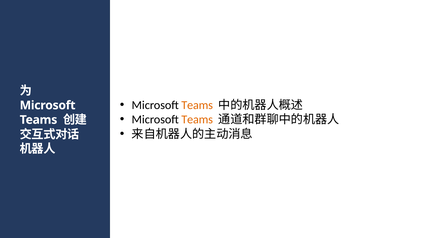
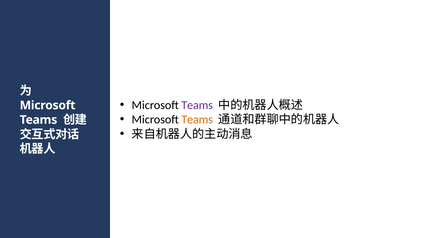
Teams colour: orange -> purple (197, 105)
